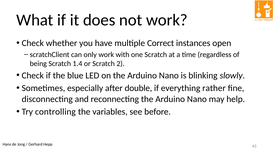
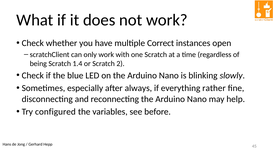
double: double -> always (138, 89)
controlling: controlling -> configured (55, 112)
